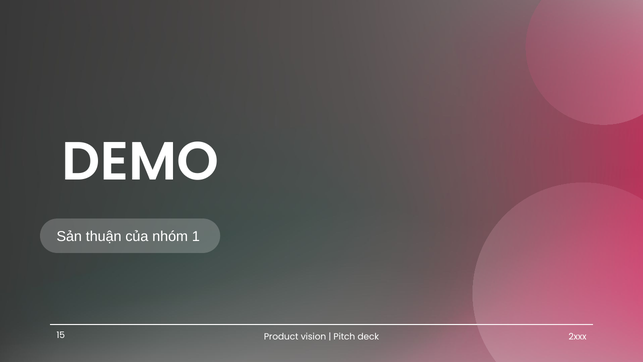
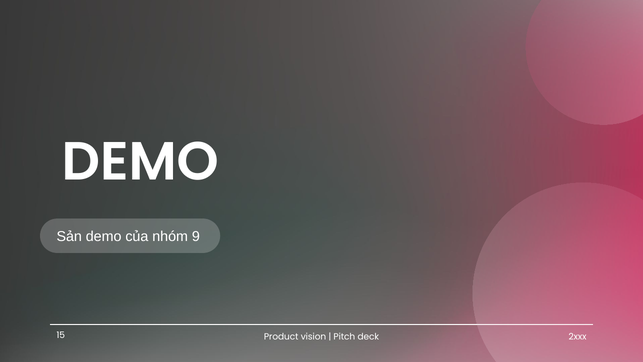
Sản thuận: thuận -> demo (104, 237)
1: 1 -> 9 (196, 237)
